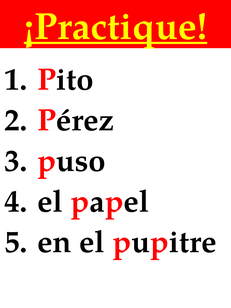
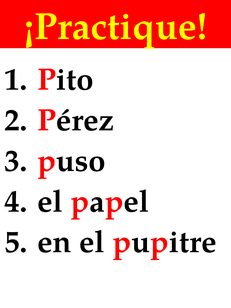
¡Practique underline: present -> none (116, 27)
